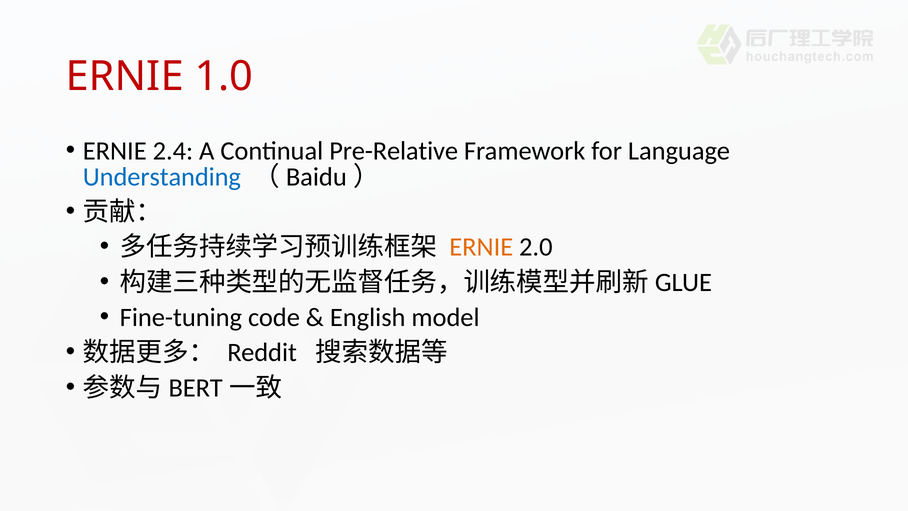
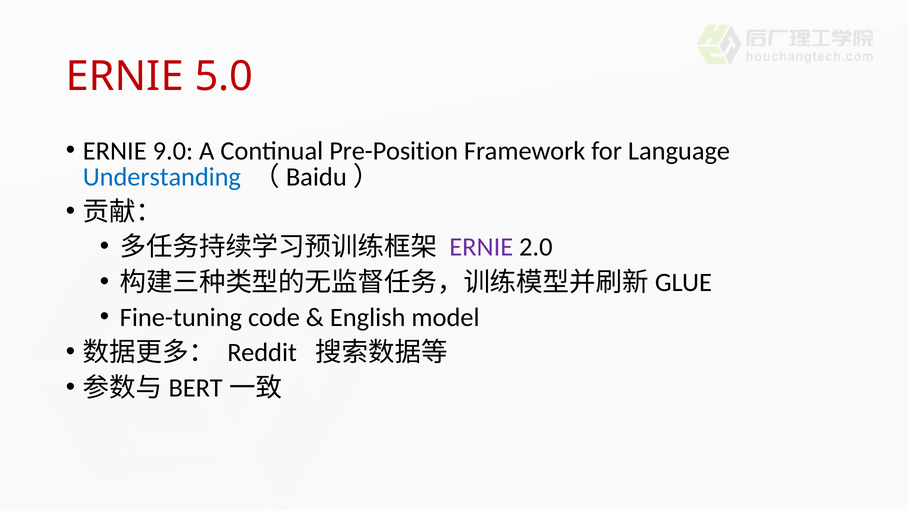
1.0: 1.0 -> 5.0 (224, 76)
2.4: 2.4 -> 9.0 (173, 151)
Pre-Relative: Pre-Relative -> Pre-Position (394, 151)
ERNIE colour: orange -> purple (481, 247)
